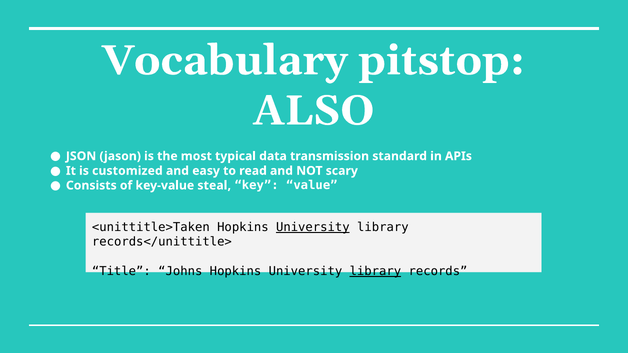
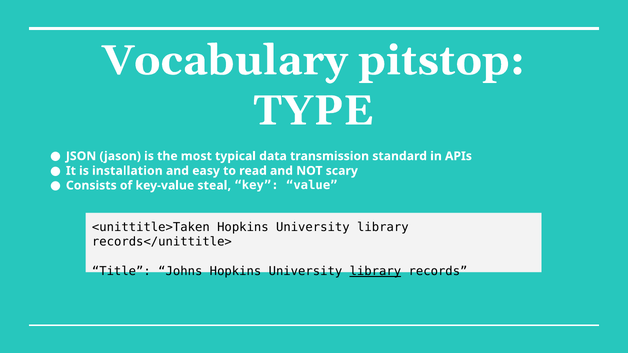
ALSO: ALSO -> TYPE (313, 111)
customized: customized -> installation (127, 171)
University underline: present -> none (313, 227)
